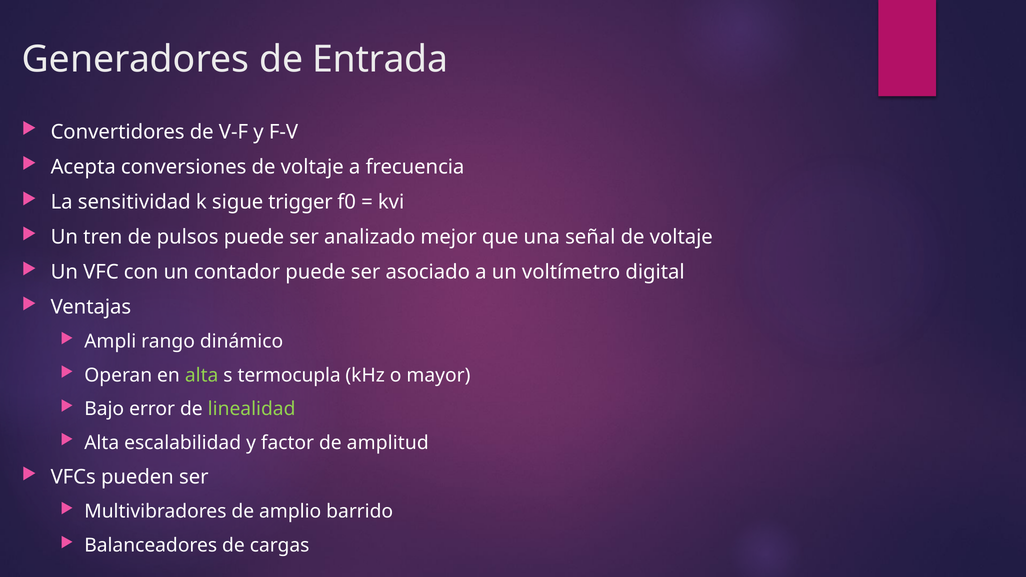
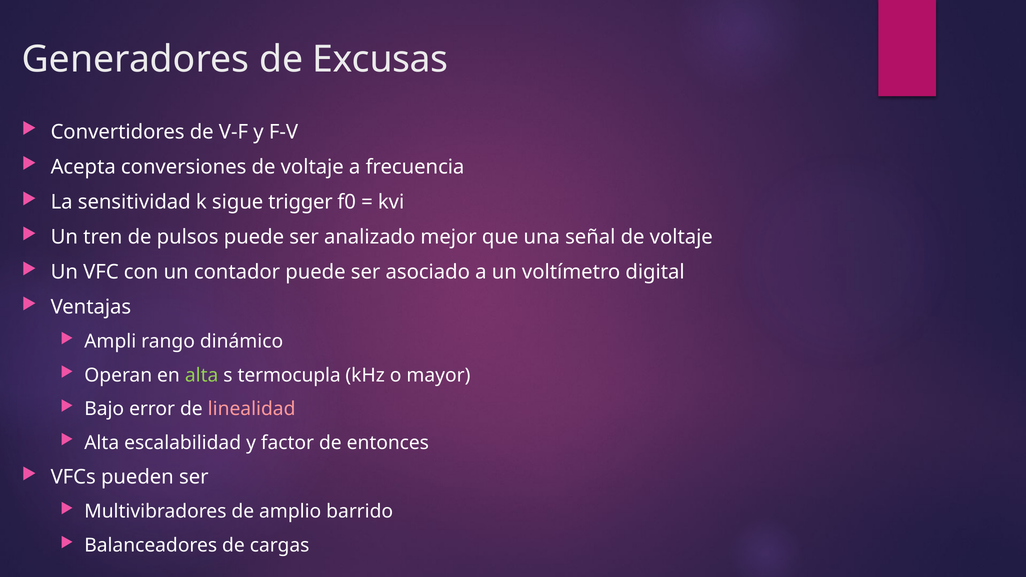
Entrada: Entrada -> Excusas (380, 59)
linealidad colour: light green -> pink (252, 409)
amplitud: amplitud -> entonces (388, 443)
